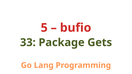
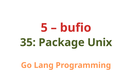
33: 33 -> 35 (28, 43)
Gets: Gets -> Unix (100, 43)
